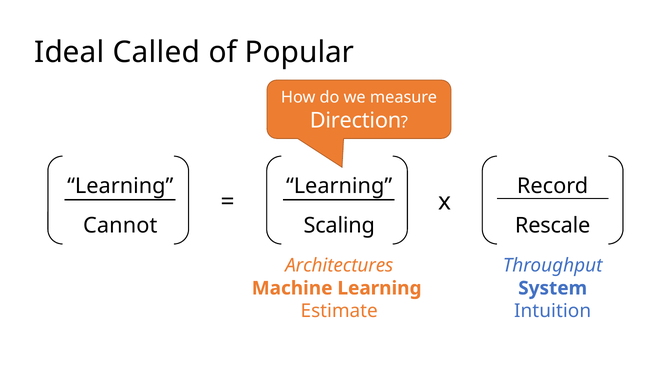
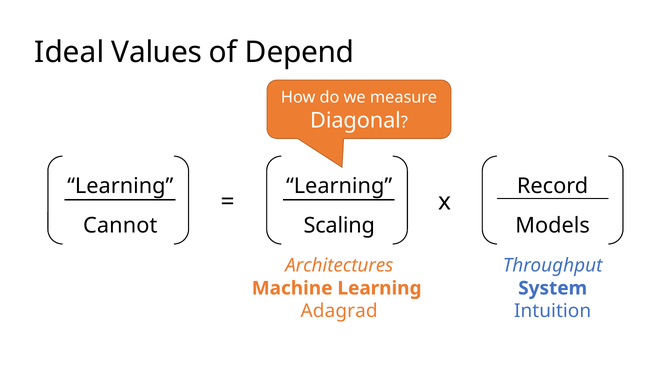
Called: Called -> Values (157, 52)
Popular: Popular -> Depend (300, 52)
Direction: Direction -> Diagonal (355, 120)
Rescale: Rescale -> Models (553, 225)
Estimate: Estimate -> Adagrad (339, 311)
